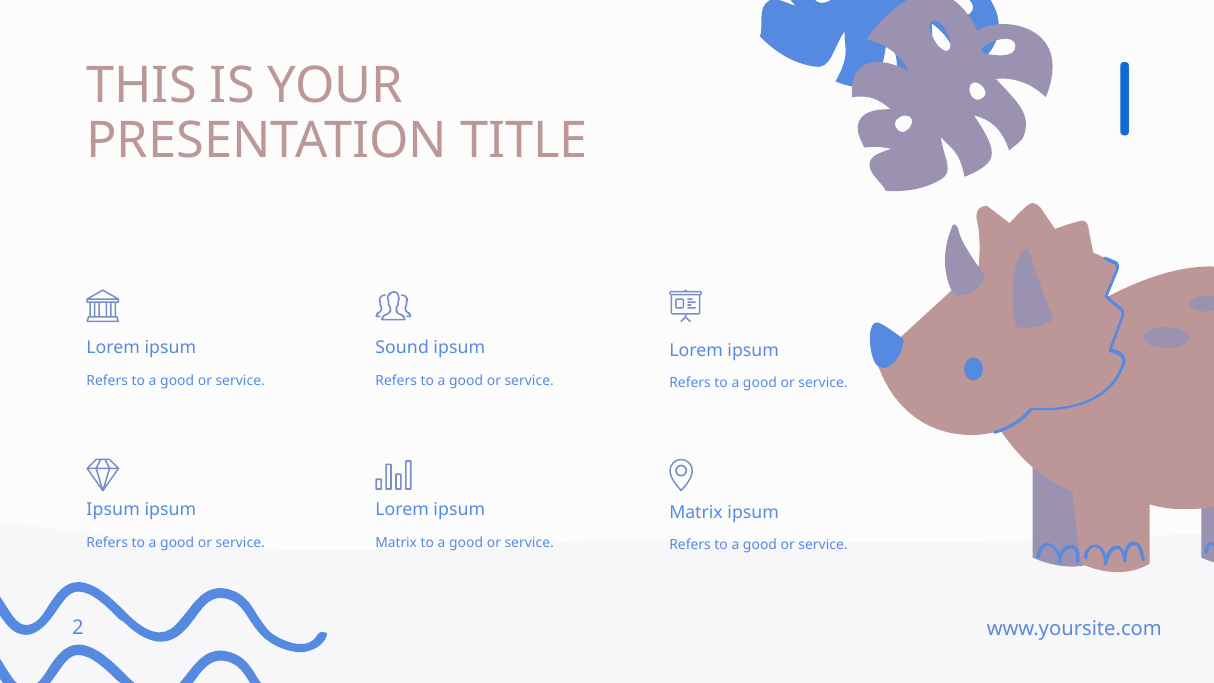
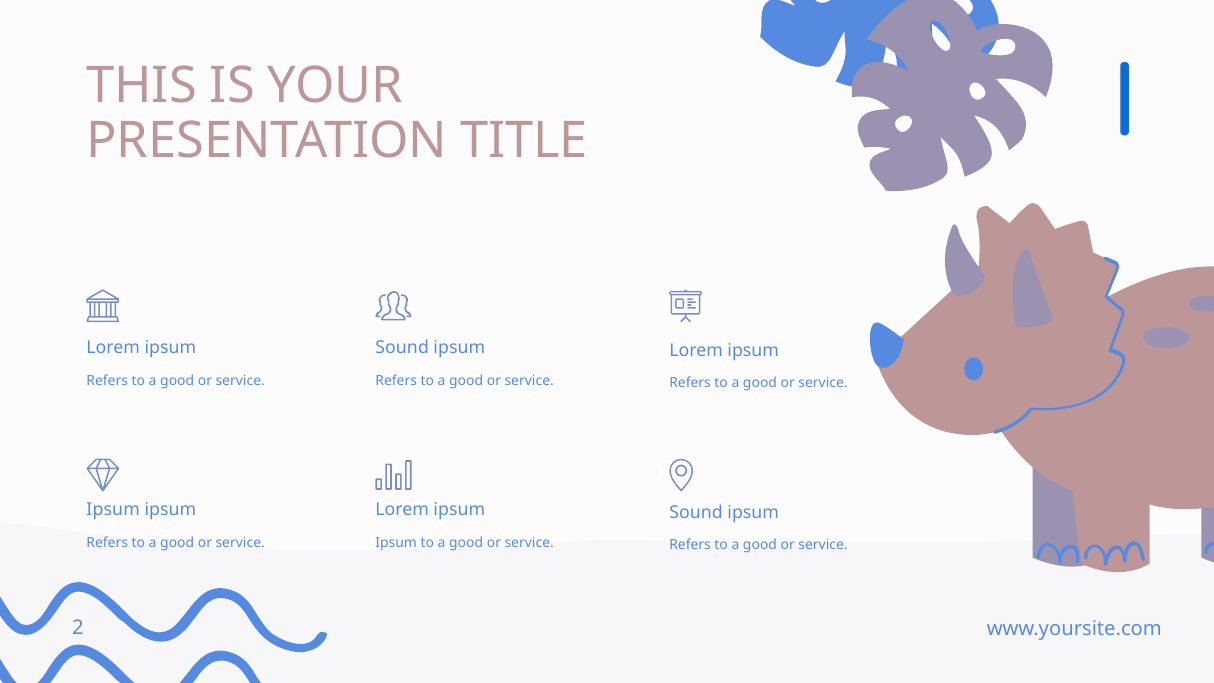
Matrix: Matrix -> Sound (696, 513)
Matrix: Matrix -> Ipsum (396, 542)
